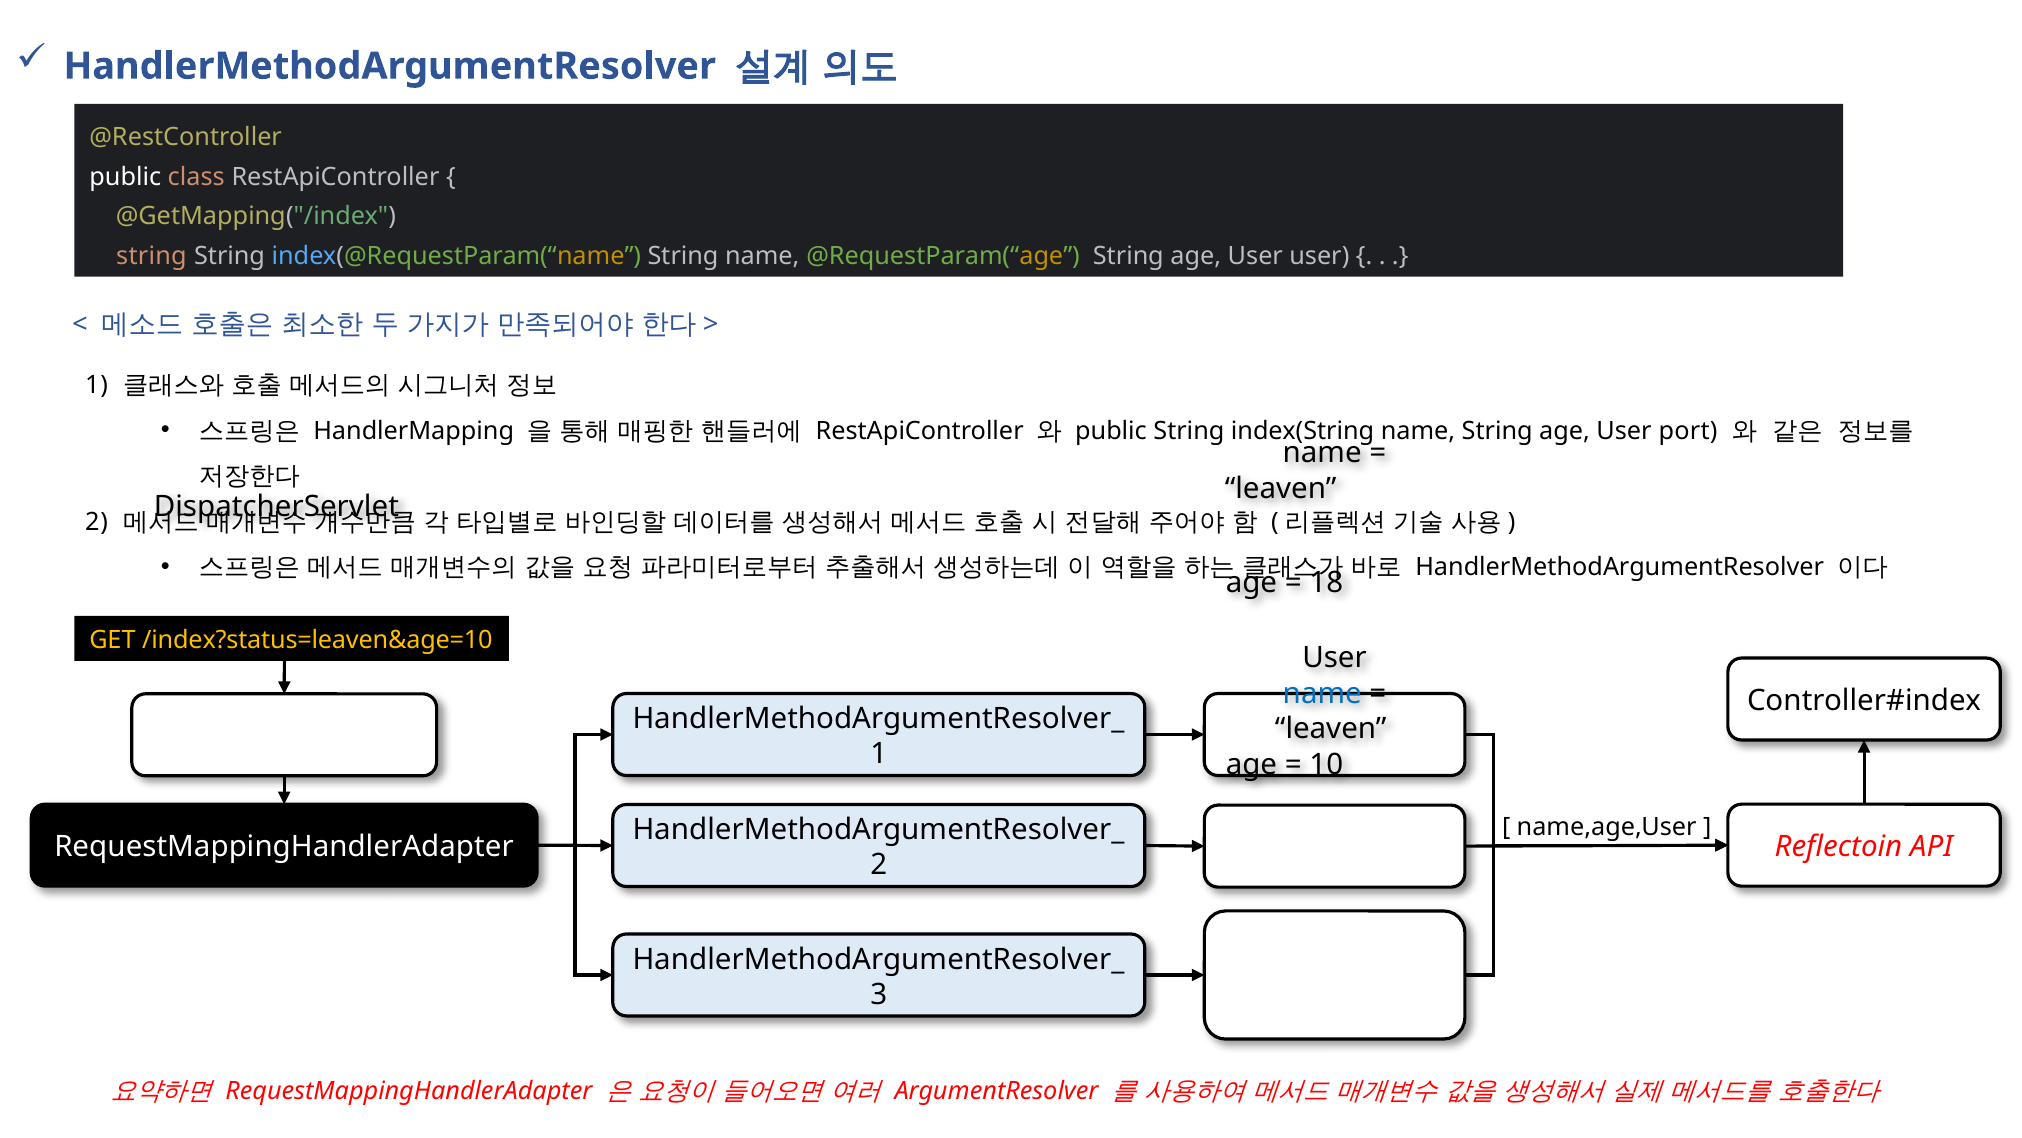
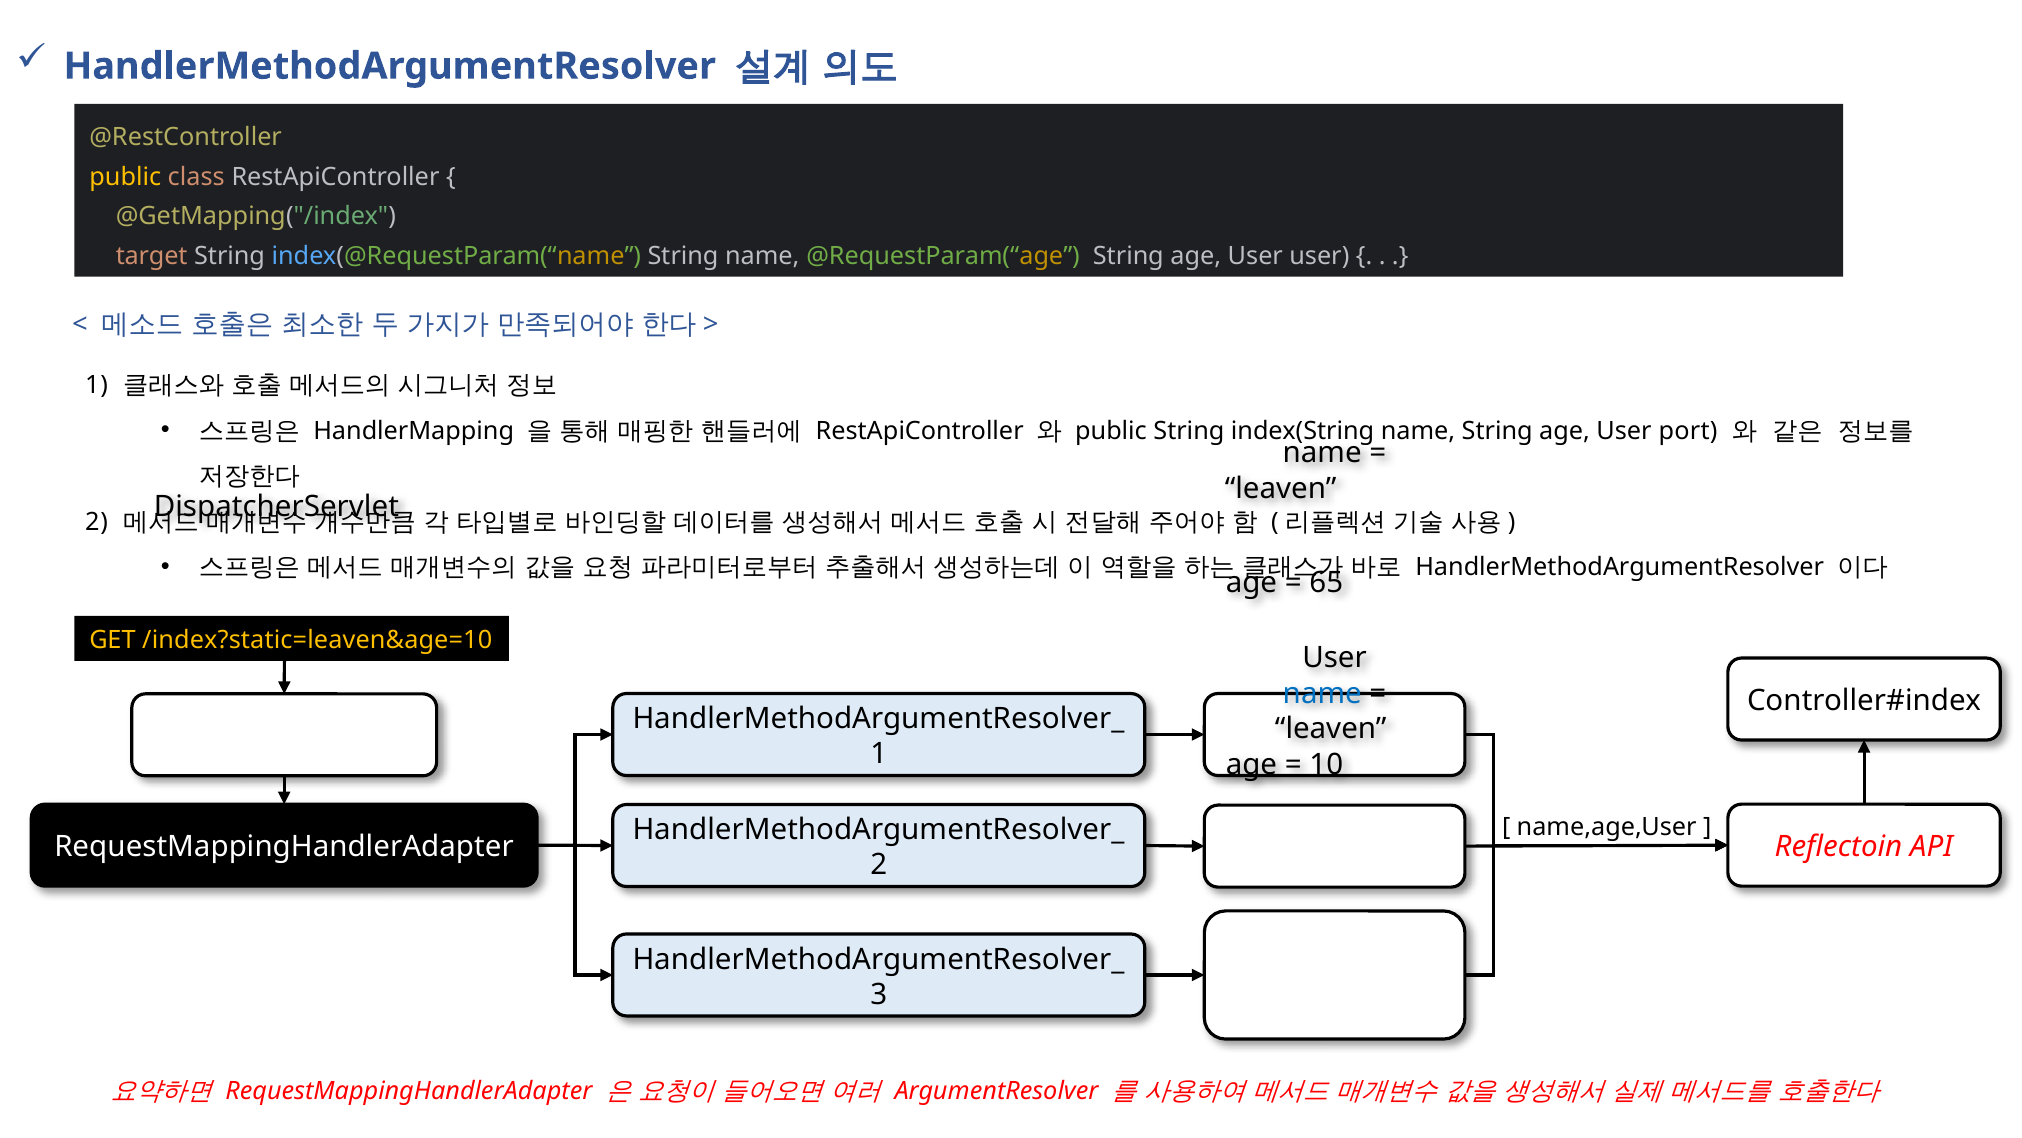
public colour: white -> yellow (125, 177)
string: string -> target (152, 256)
18: 18 -> 65 (1326, 582)
/index?status=leaven&age=10: /index?status=leaven&age=10 -> /index?static=leaven&age=10 (317, 640)
